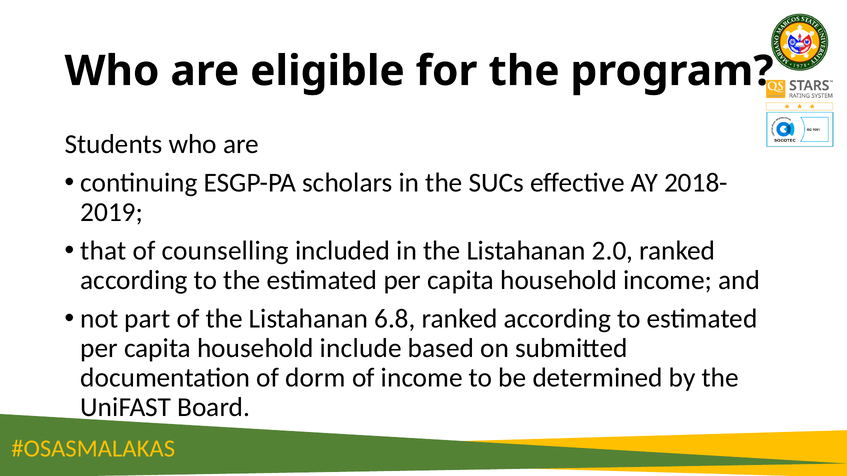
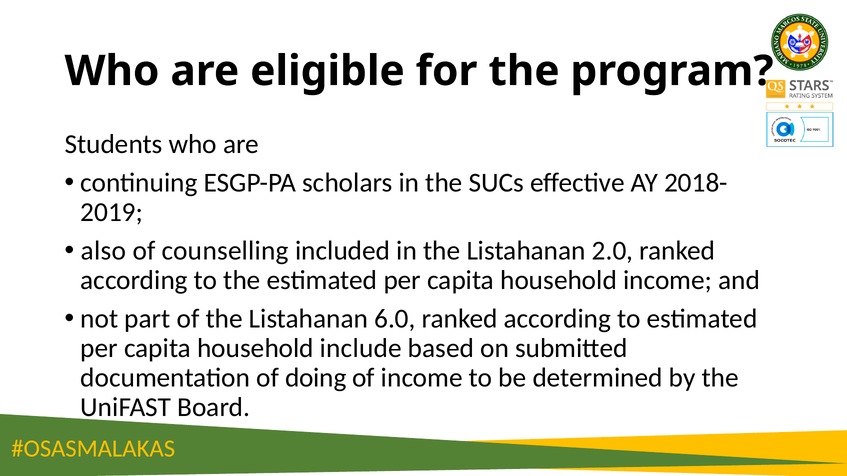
that: that -> also (103, 251)
6.8: 6.8 -> 6.0 (395, 319)
dorm: dorm -> doing (316, 378)
